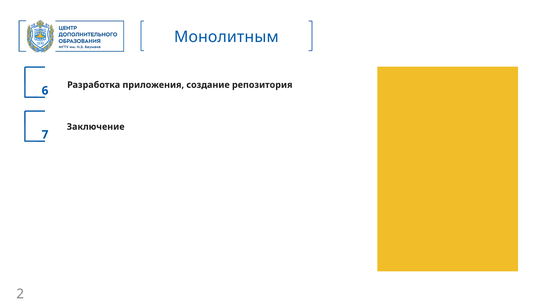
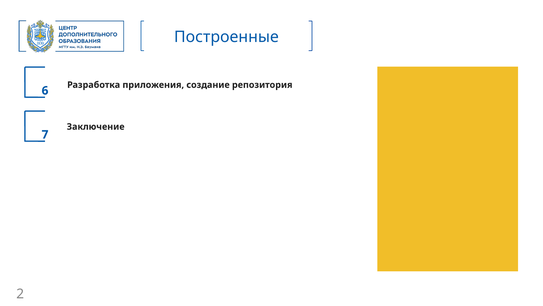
Монолитным: Монолитным -> Построенные (226, 37)
